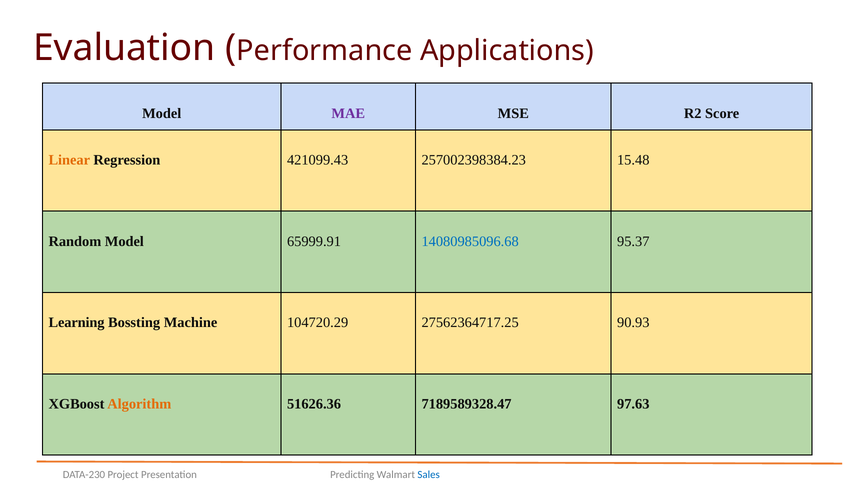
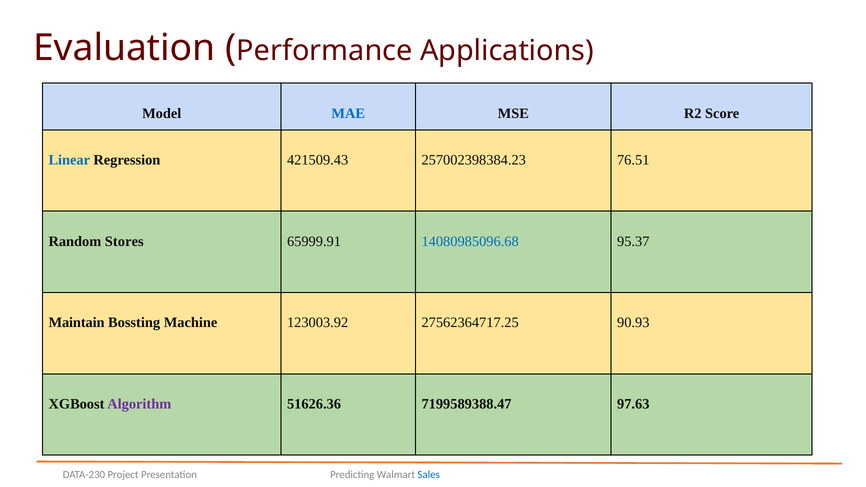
MAE colour: purple -> blue (348, 113)
Linear colour: orange -> blue (69, 160)
421099.43: 421099.43 -> 421509.43 (318, 160)
15.48: 15.48 -> 76.51 (633, 160)
Random Model: Model -> Stores (124, 241)
Learning: Learning -> Maintain (77, 323)
104720.29: 104720.29 -> 123003.92 (318, 323)
Algorithm colour: orange -> purple (139, 404)
7189589328.47: 7189589328.47 -> 7199589388.47 (467, 404)
